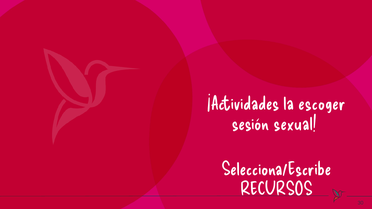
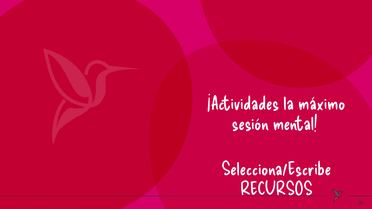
escoger: escoger -> máximo (322, 104)
sexual: sexual -> mental (295, 124)
